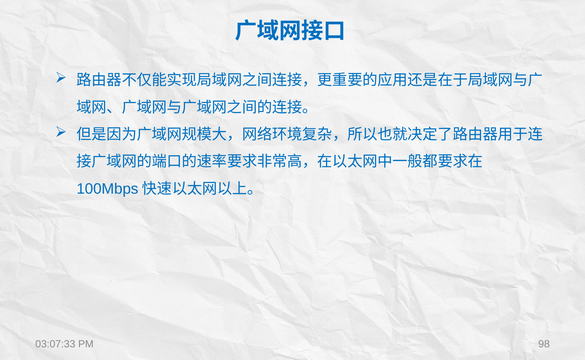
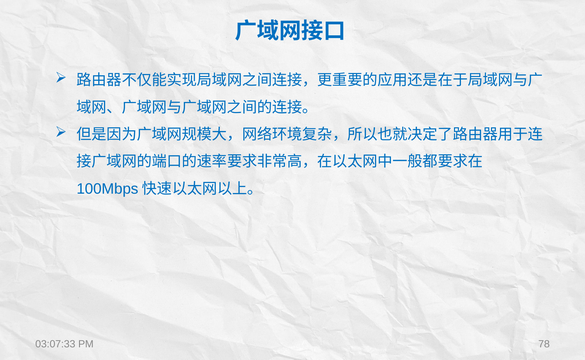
98: 98 -> 78 (544, 344)
